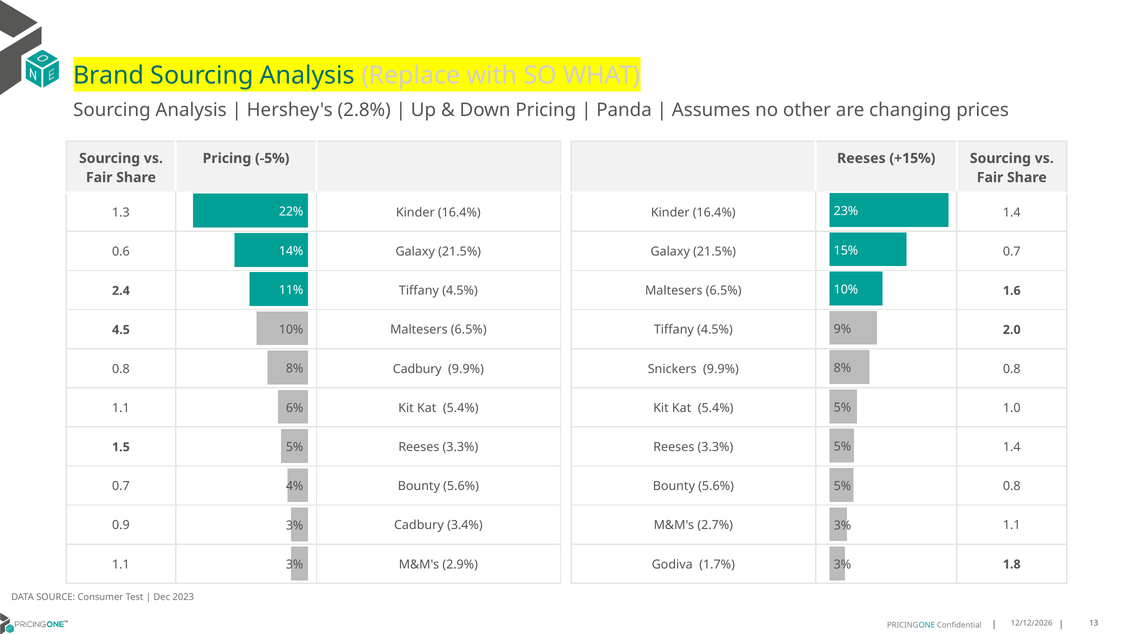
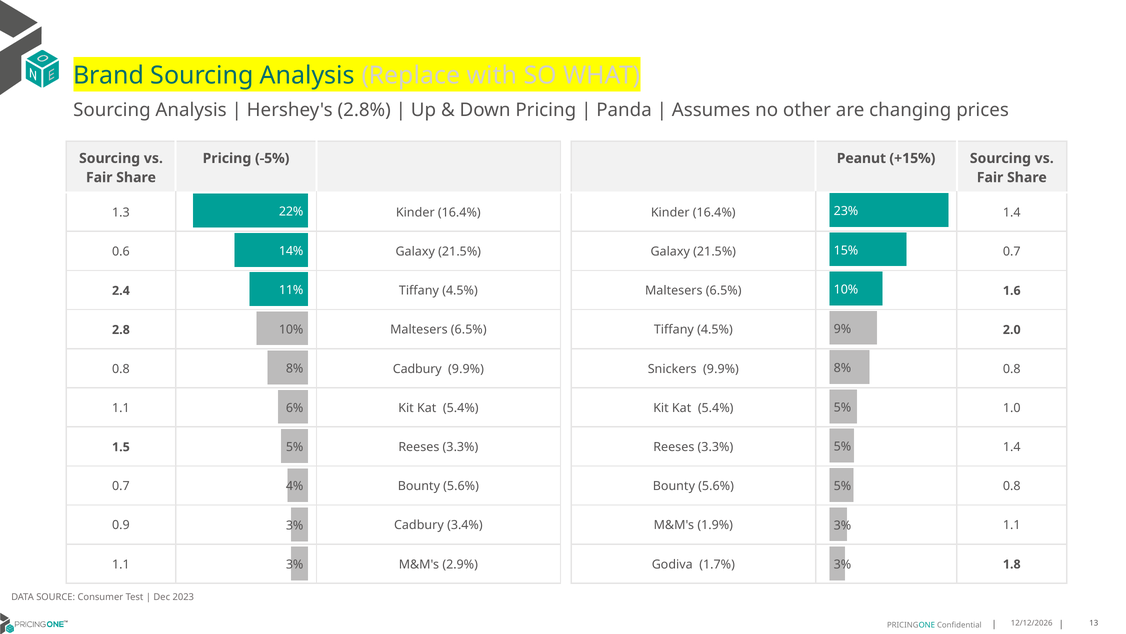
Reeses: Reeses -> Peanut (861, 158)
4.5: 4.5 -> 2.8 (121, 330)
2.7%: 2.7% -> 1.9% (715, 525)
